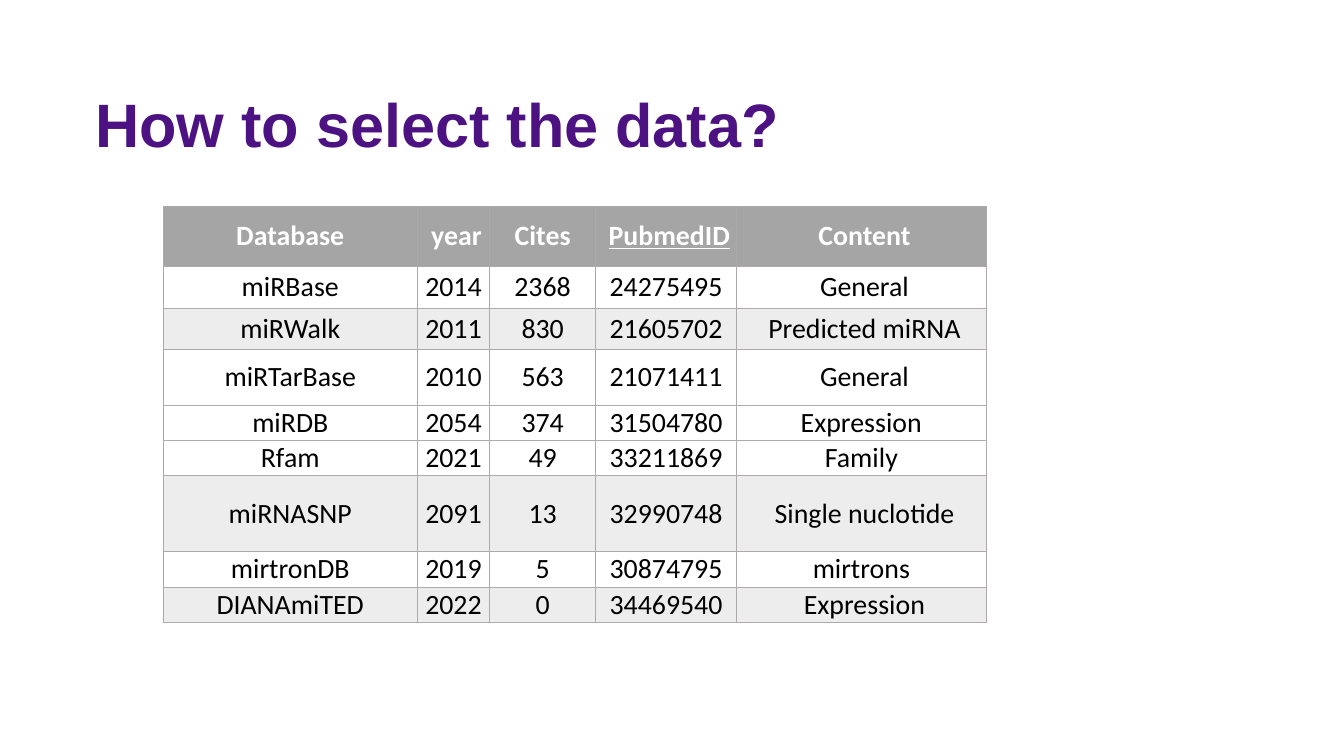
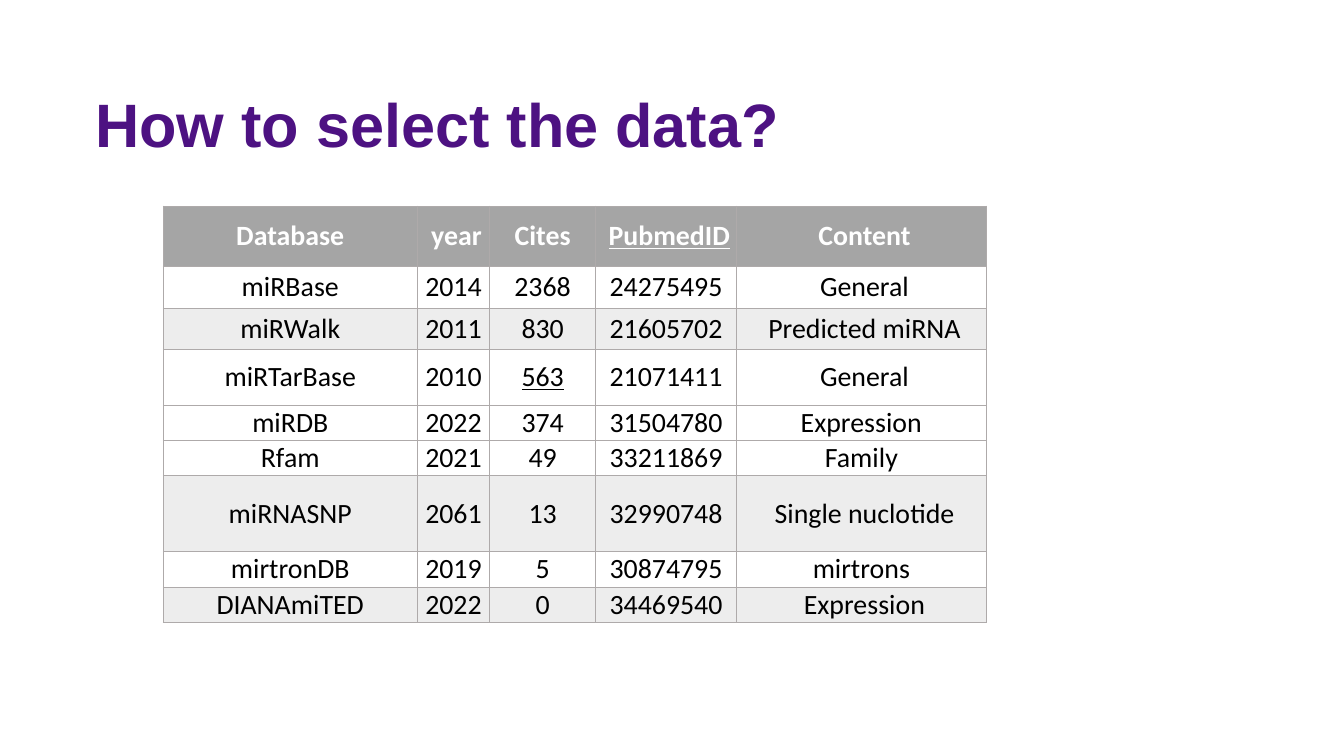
563 underline: none -> present (543, 377)
miRDB 2054: 2054 -> 2022 (453, 423)
2091: 2091 -> 2061 (453, 514)
